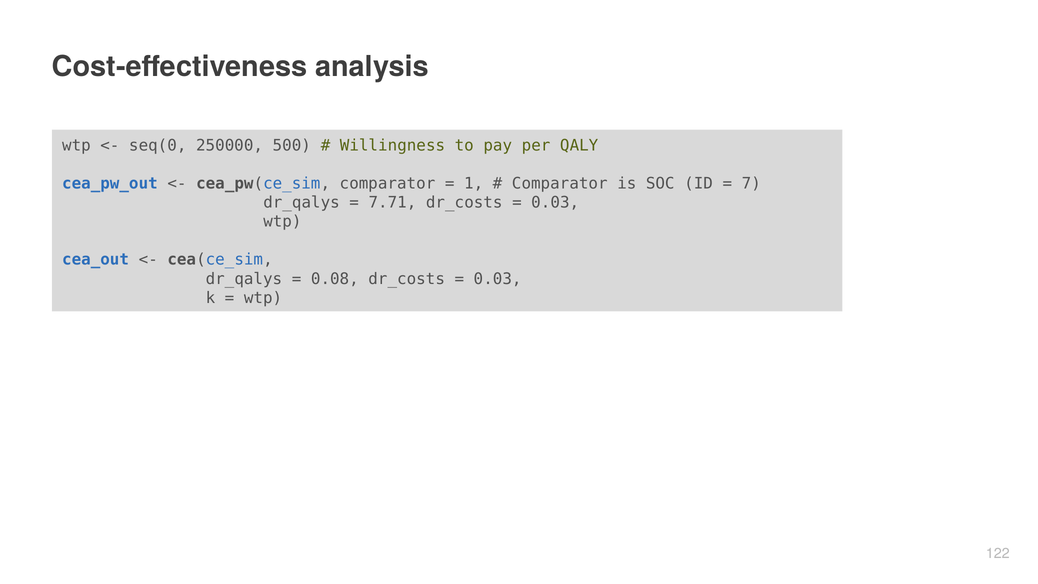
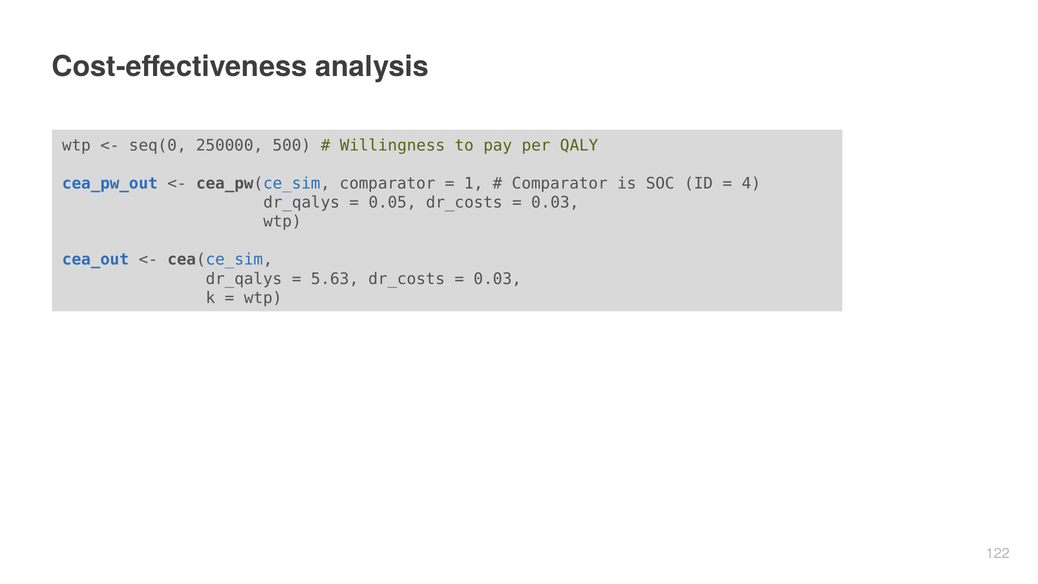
7: 7 -> 4 (751, 184)
7.71: 7.71 -> 0.05 (392, 203)
0.08: 0.08 -> 5.63 (335, 279)
